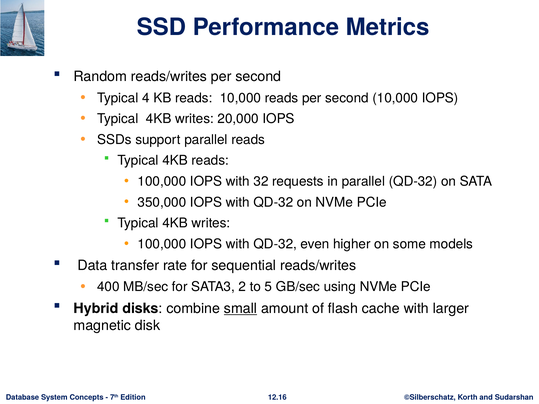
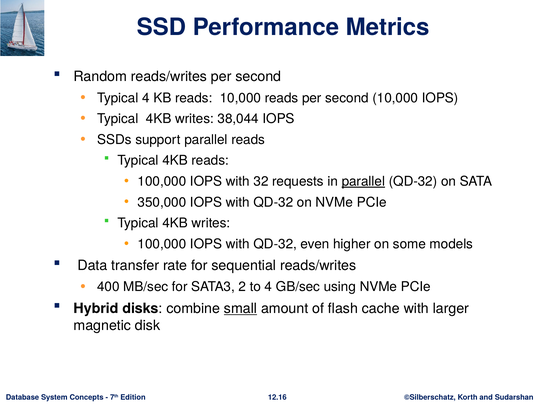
20,000: 20,000 -> 38,044 (238, 119)
parallel underline: none -> present (363, 181)
to 5: 5 -> 4 (268, 287)
